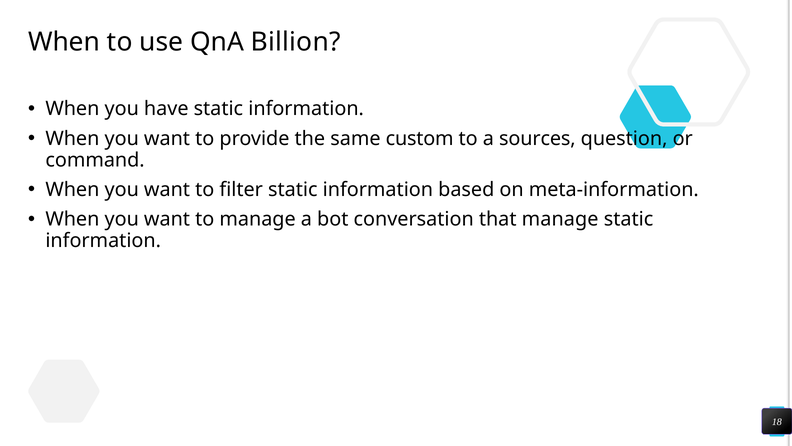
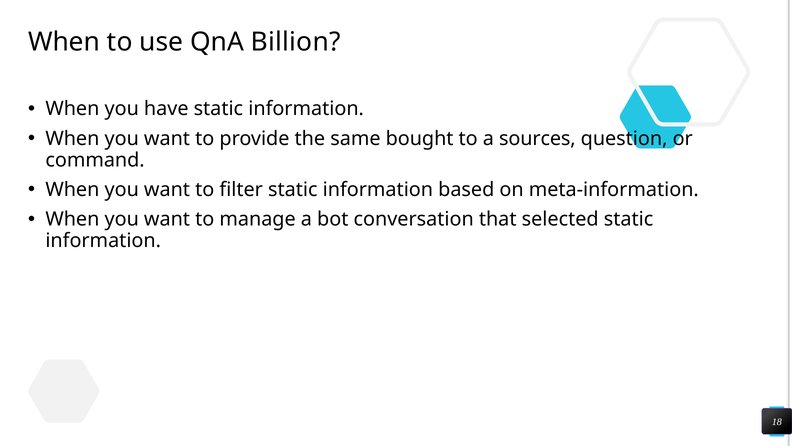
custom: custom -> bought (420, 138)
that manage: manage -> selected (560, 219)
